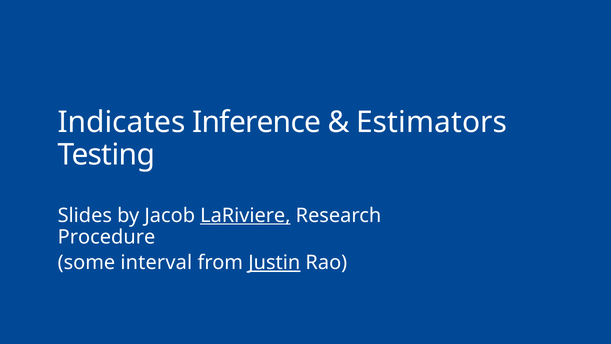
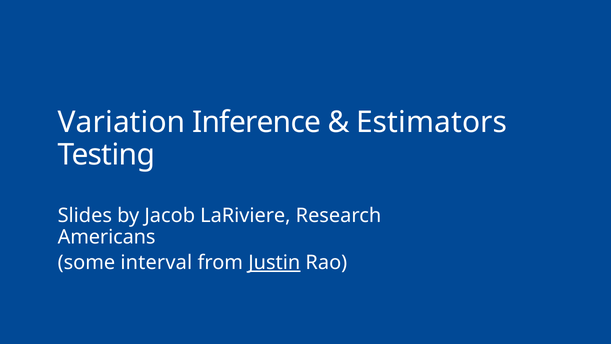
Indicates: Indicates -> Variation (122, 122)
LaRiviere underline: present -> none (245, 215)
Procedure: Procedure -> Americans (107, 237)
